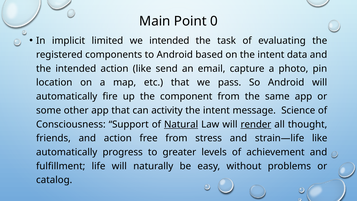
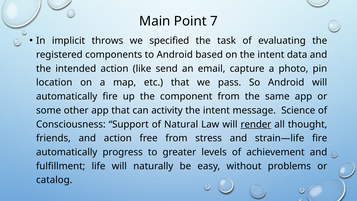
0: 0 -> 7 (214, 21)
limited: limited -> throws (107, 41)
we intended: intended -> specified (169, 41)
Natural underline: present -> none (181, 124)
strain—life like: like -> fire (320, 138)
